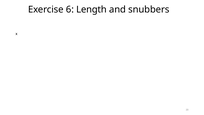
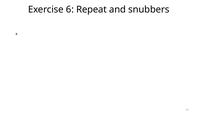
Length: Length -> Repeat (91, 9)
